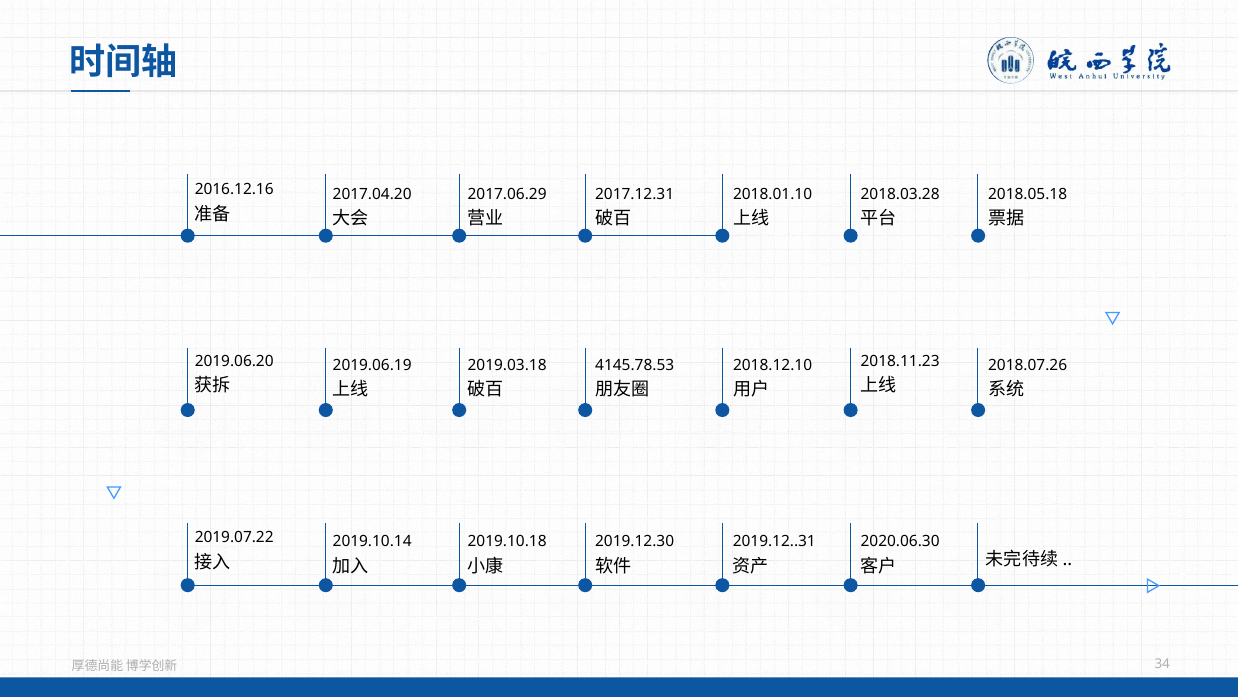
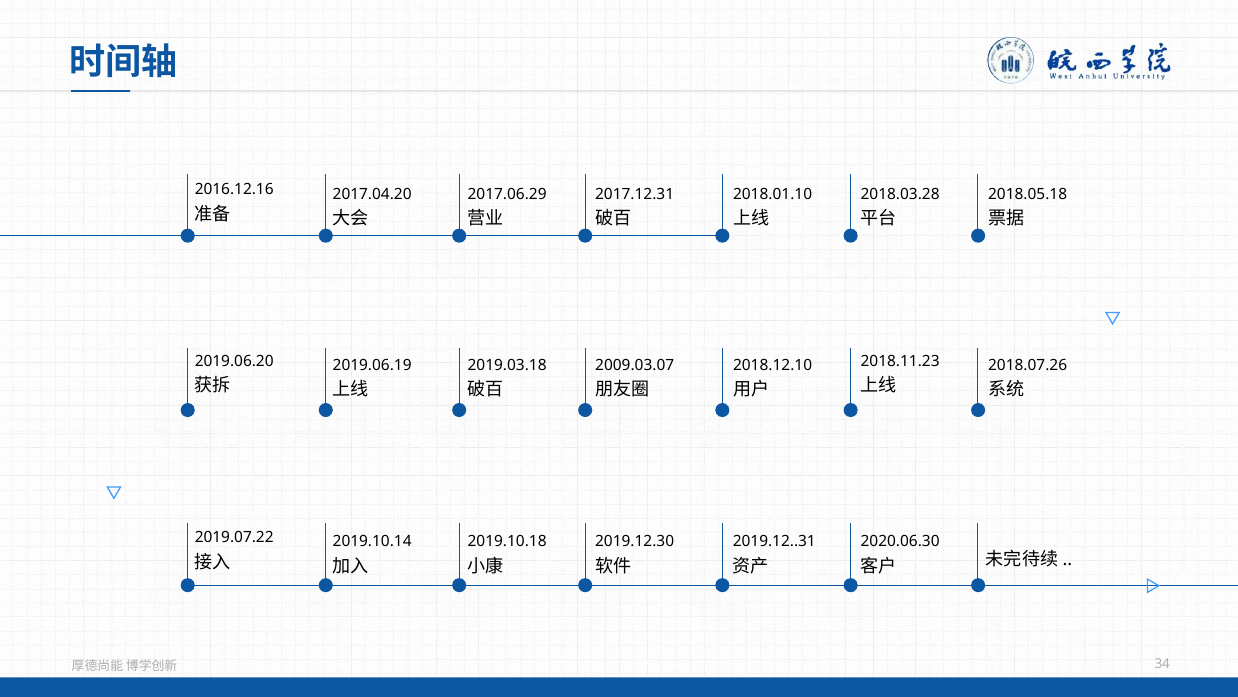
4145.78.53: 4145.78.53 -> 2009.03.07 (635, 365)
